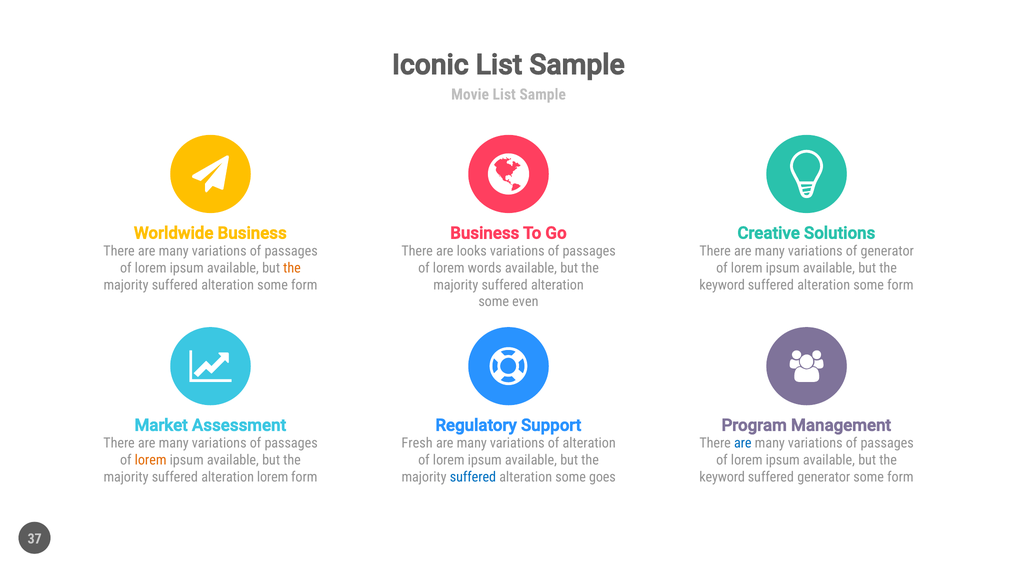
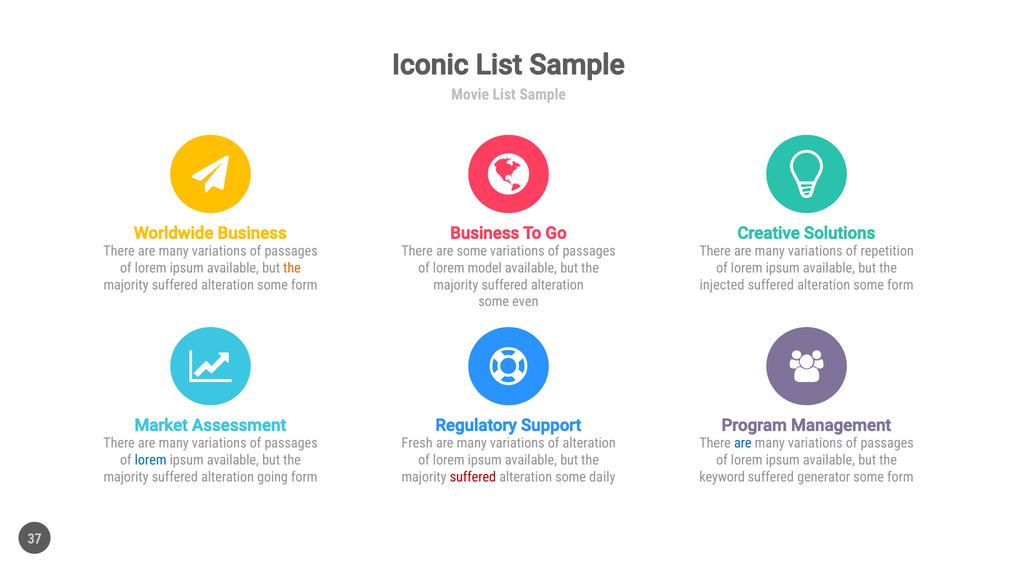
are looks: looks -> some (472, 251)
of generator: generator -> repetition (887, 251)
words: words -> model (485, 268)
keyword: keyword -> injected (722, 285)
lorem colour: orange -> blue (151, 460)
alteration lorem: lorem -> going (273, 477)
suffered colour: blue -> red (473, 477)
goes: goes -> daily (602, 477)
